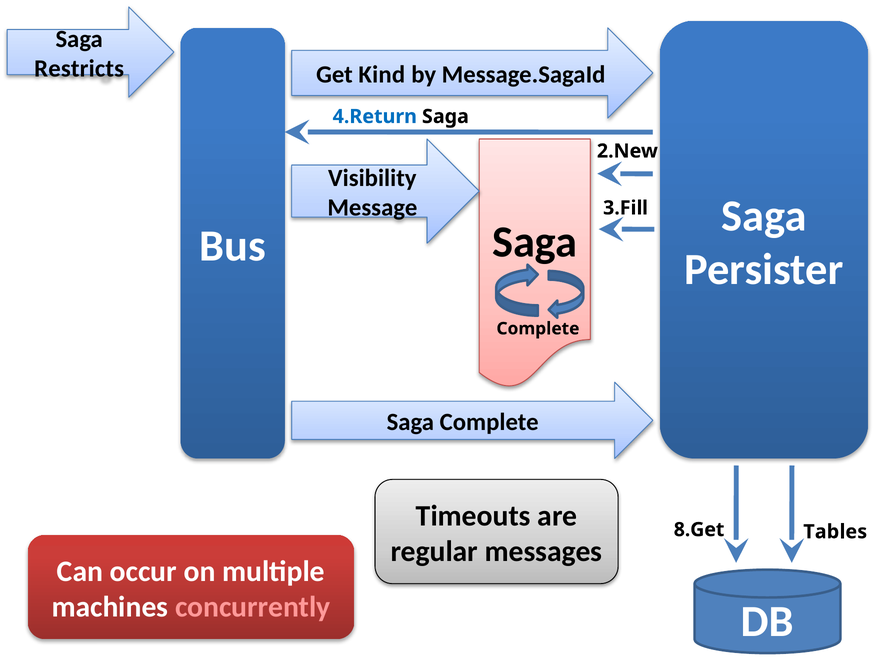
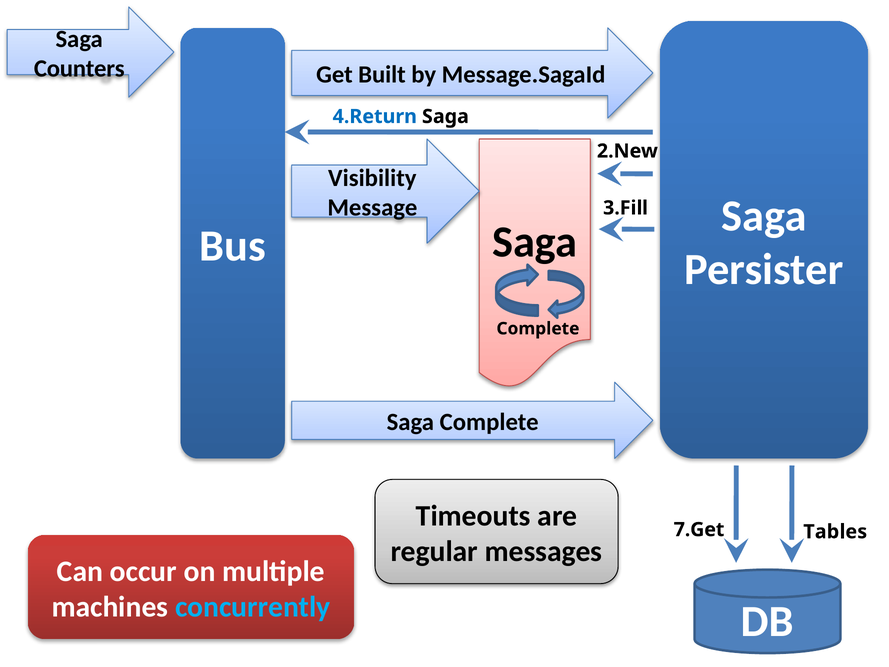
Restricts: Restricts -> Counters (79, 69)
Kind: Kind -> Built (382, 75)
8.Get: 8.Get -> 7.Get (699, 529)
concurrently colour: pink -> light blue (253, 607)
